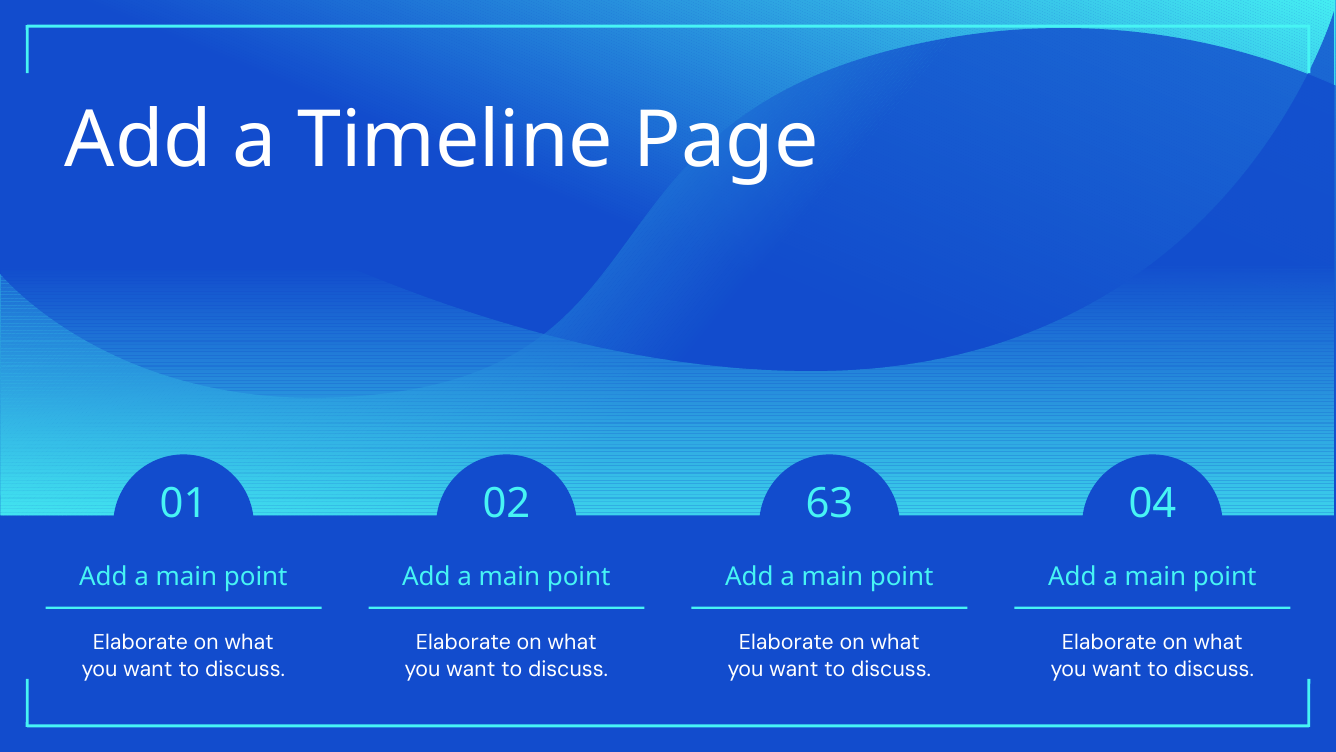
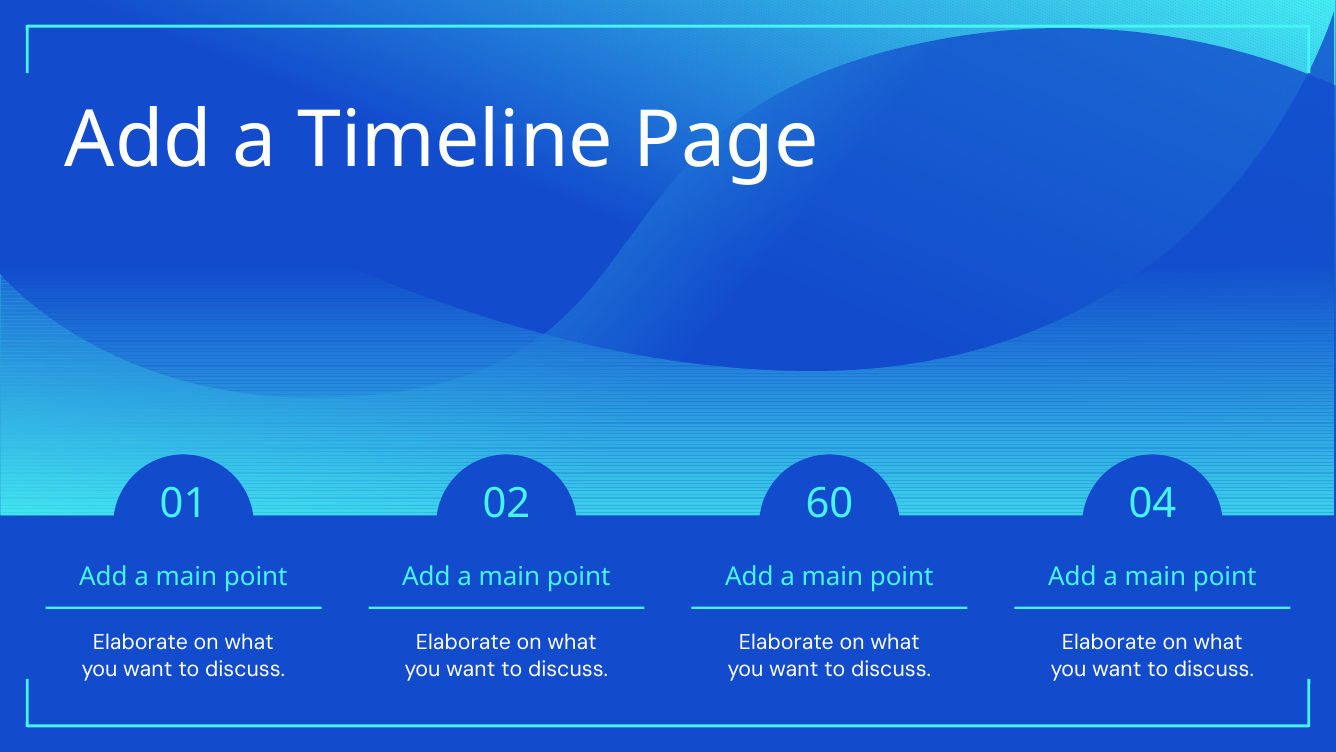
63: 63 -> 60 (830, 504)
